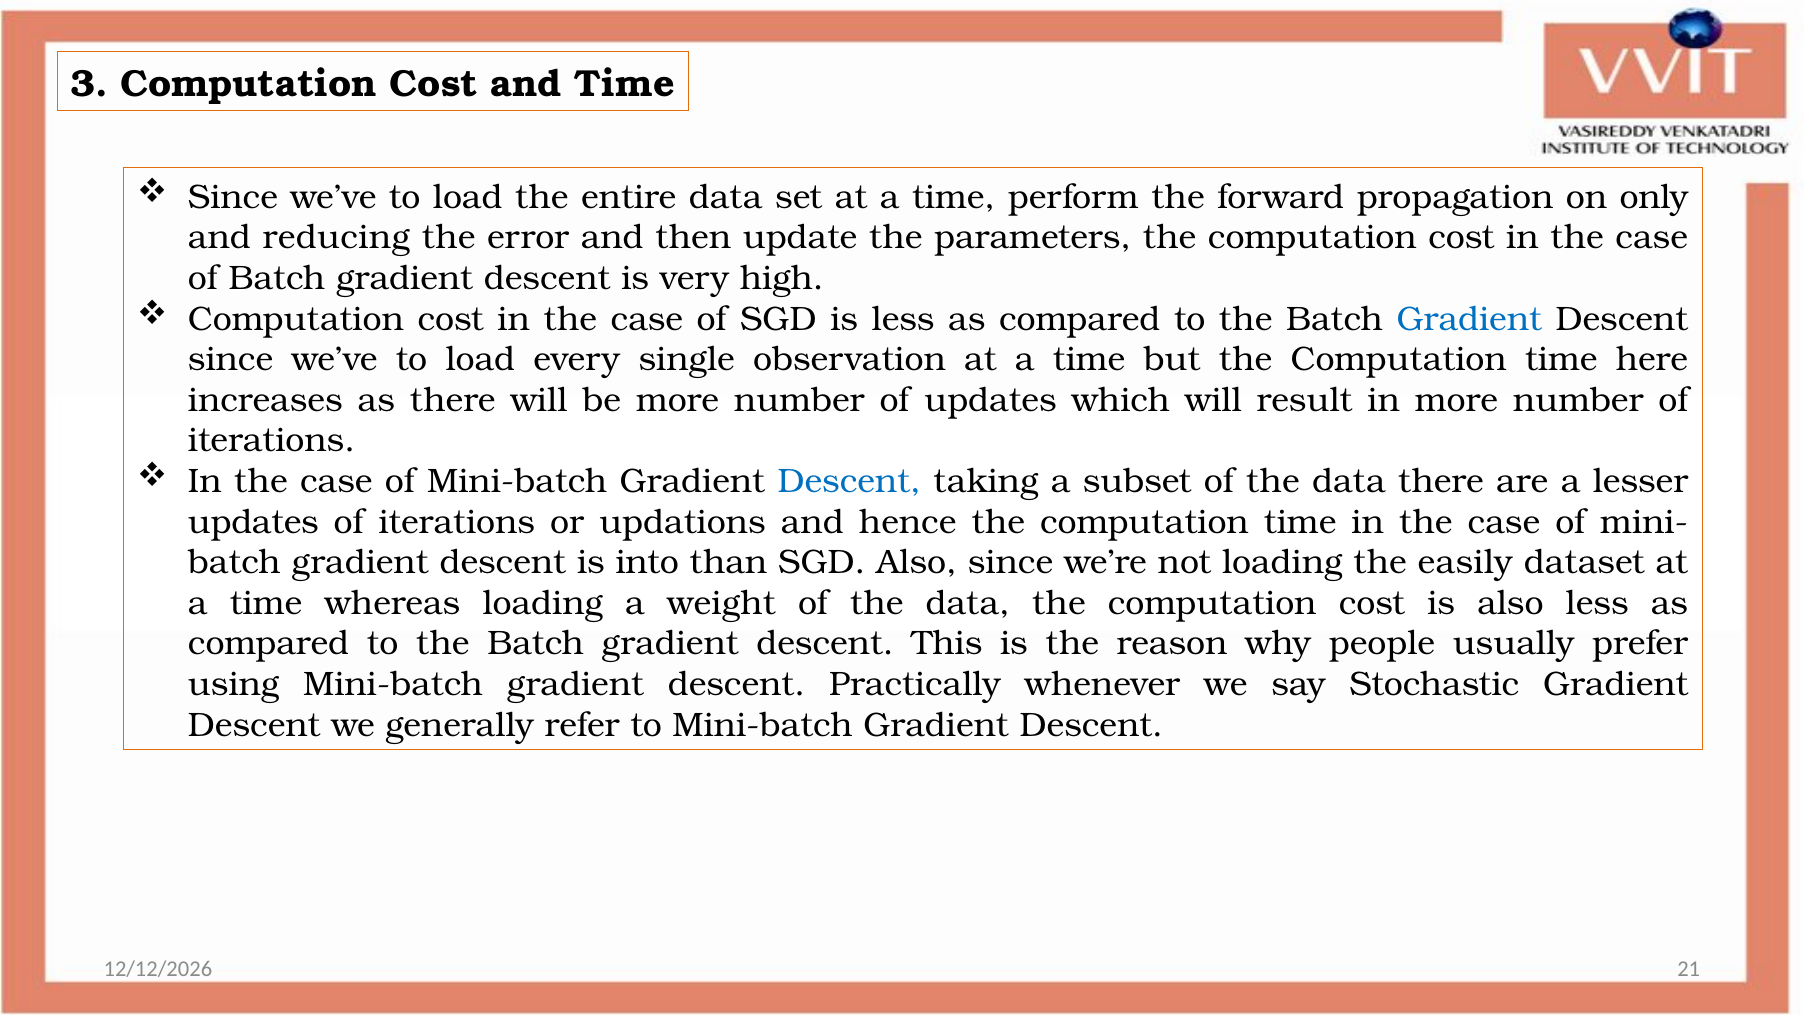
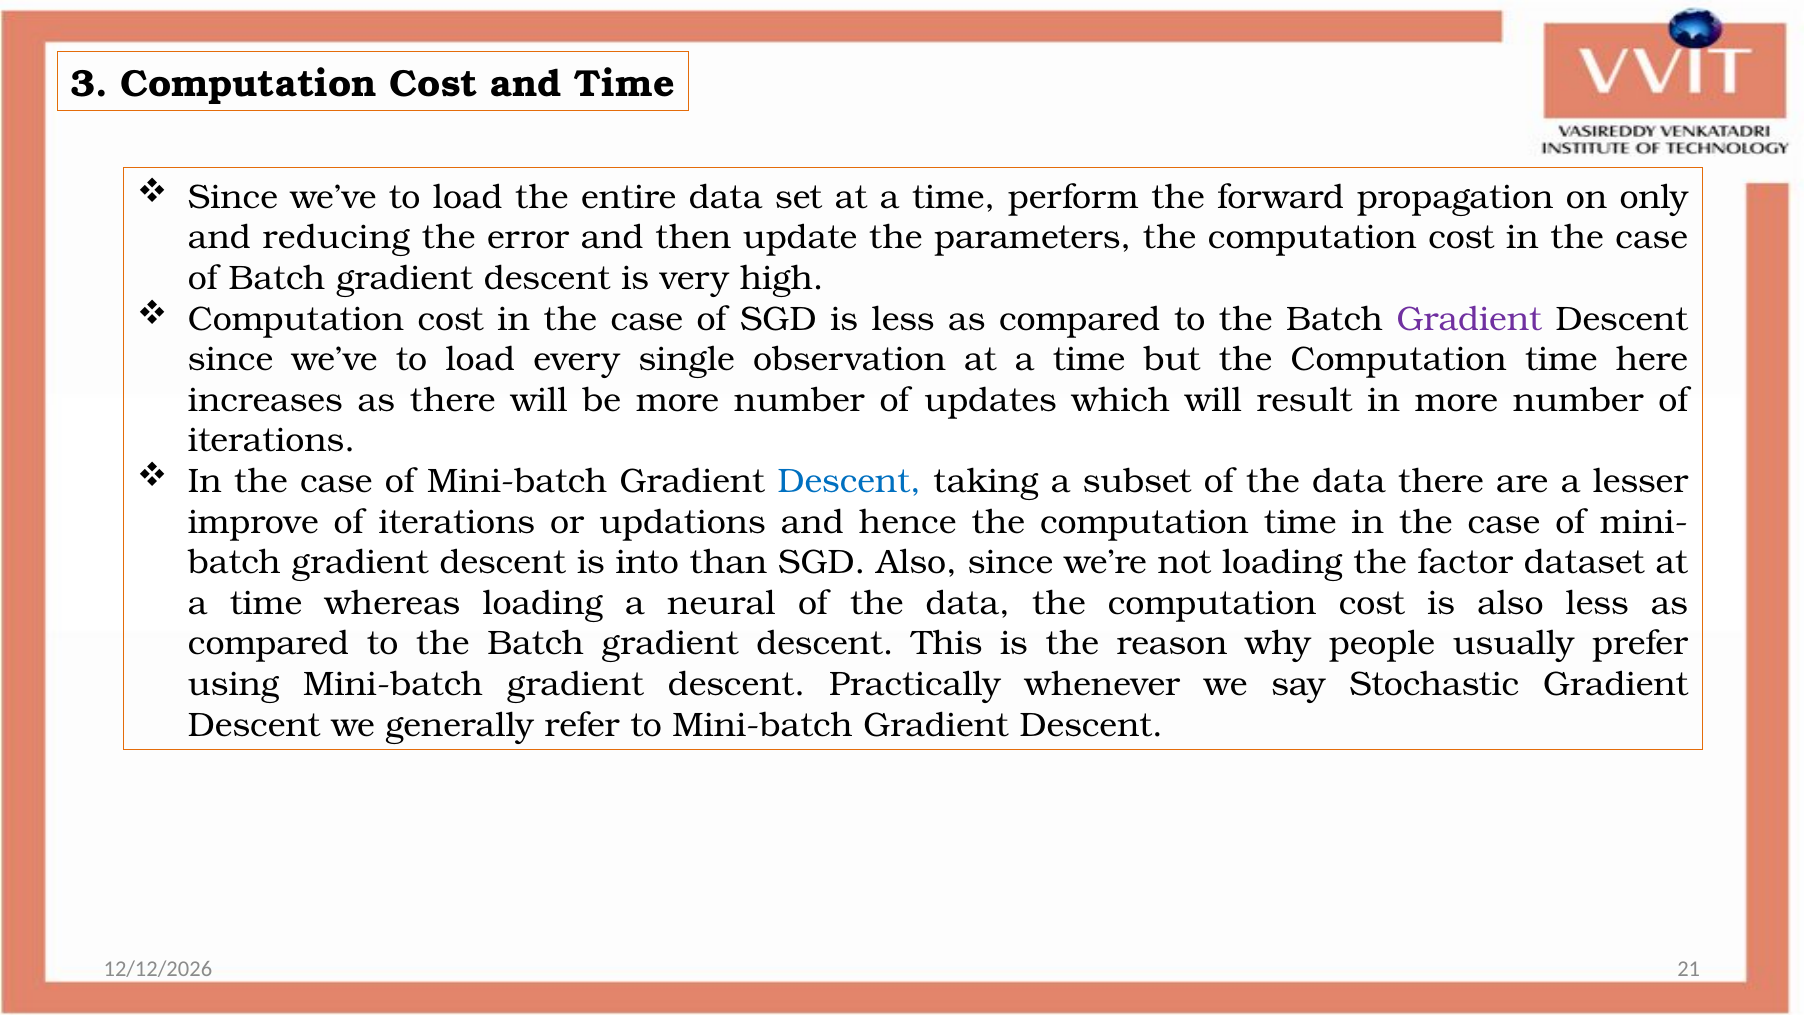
Gradient colour: blue -> purple (1469, 319)
updates: updates -> improve (253, 522)
easily: easily -> factor (1465, 562)
weight: weight -> neural (721, 603)
